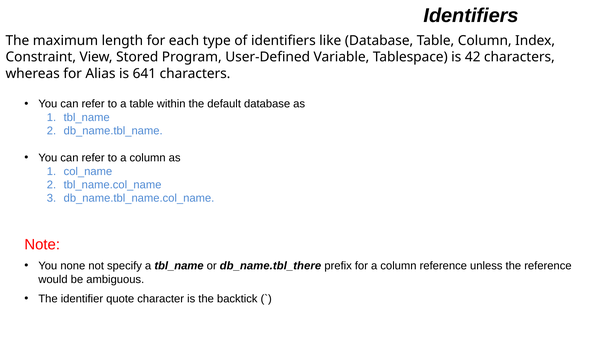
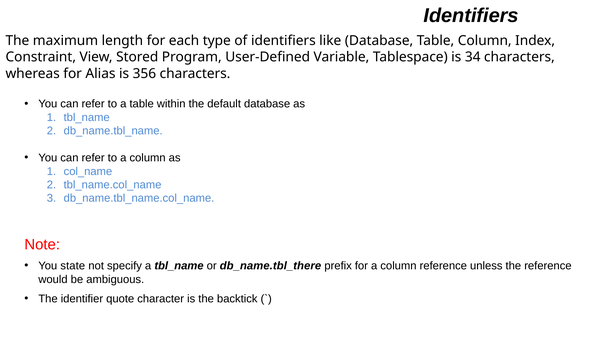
42: 42 -> 34 (473, 57)
641: 641 -> 356 (144, 73)
none: none -> state (73, 265)
